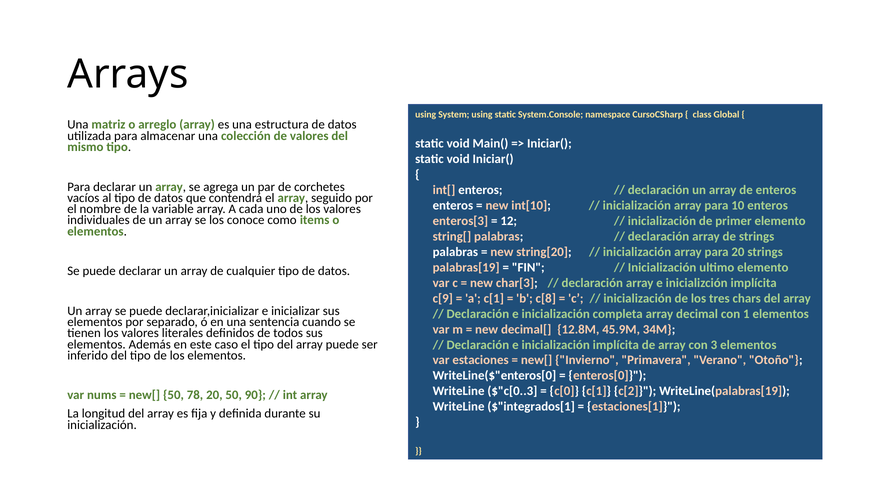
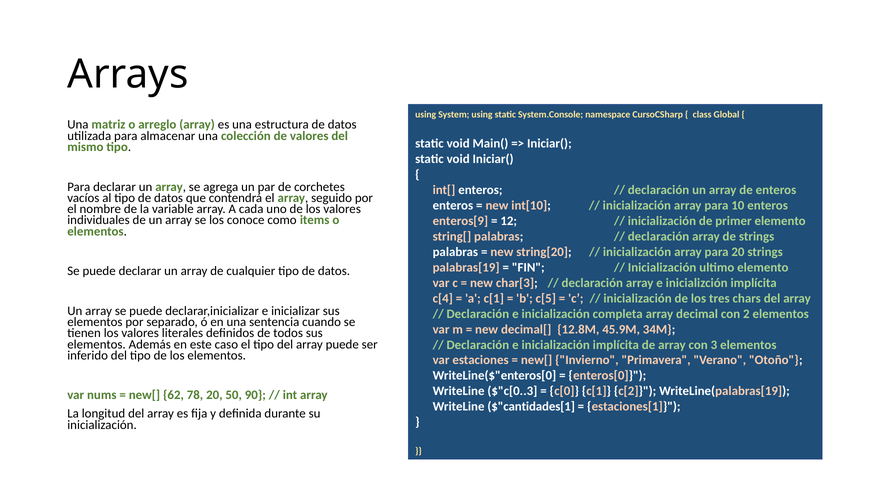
enteros[3: enteros[3 -> enteros[9 (460, 221)
c[9: c[9 -> c[4 (443, 298)
c[8: c[8 -> c[5 (546, 298)
1: 1 -> 2 (746, 314)
new[ 50: 50 -> 62 (173, 395)
$"integrados[1: $"integrados[1 -> $"cantidades[1 (531, 406)
